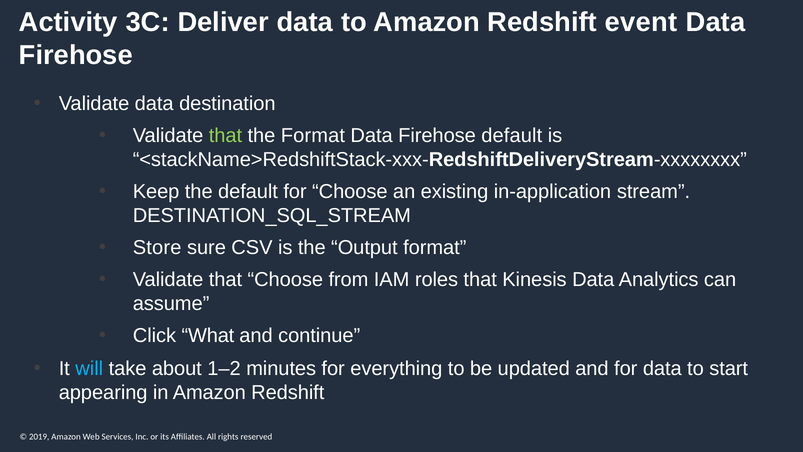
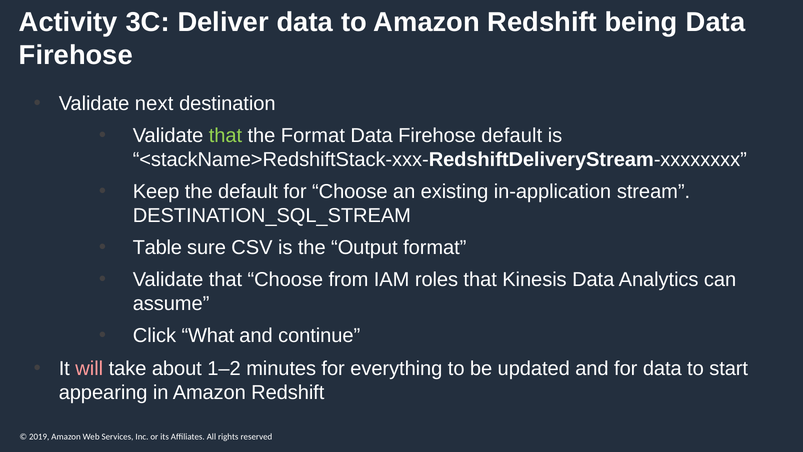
event: event -> being (641, 22)
Validate data: data -> next (154, 104)
Store: Store -> Table (157, 248)
will colour: light blue -> pink (89, 368)
